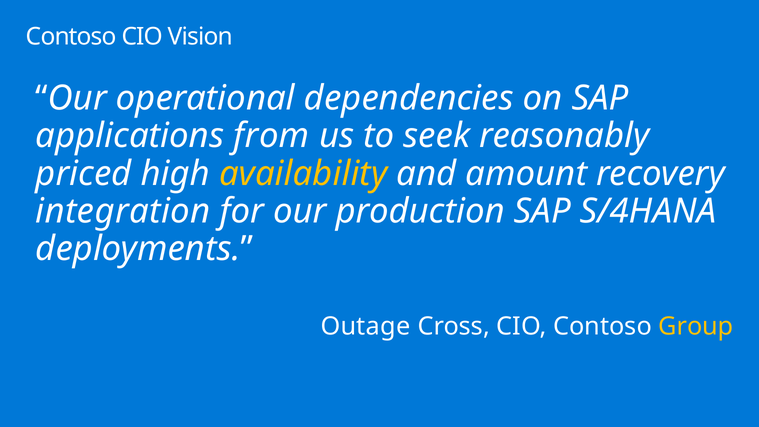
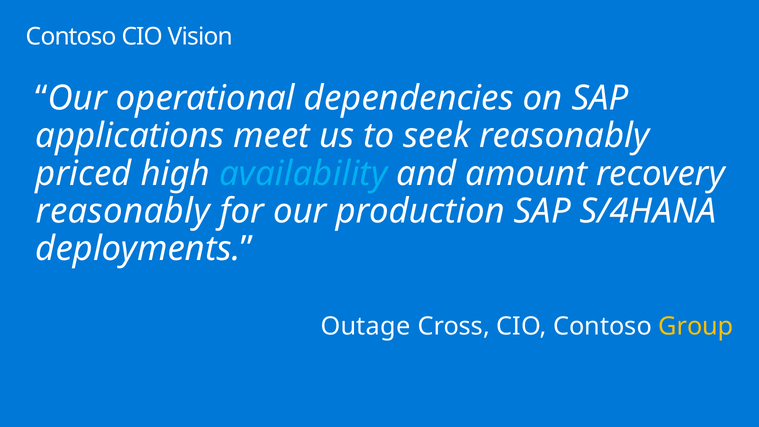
from: from -> meet (272, 136)
availability colour: yellow -> light blue (303, 174)
integration: integration -> reasonably (123, 211)
